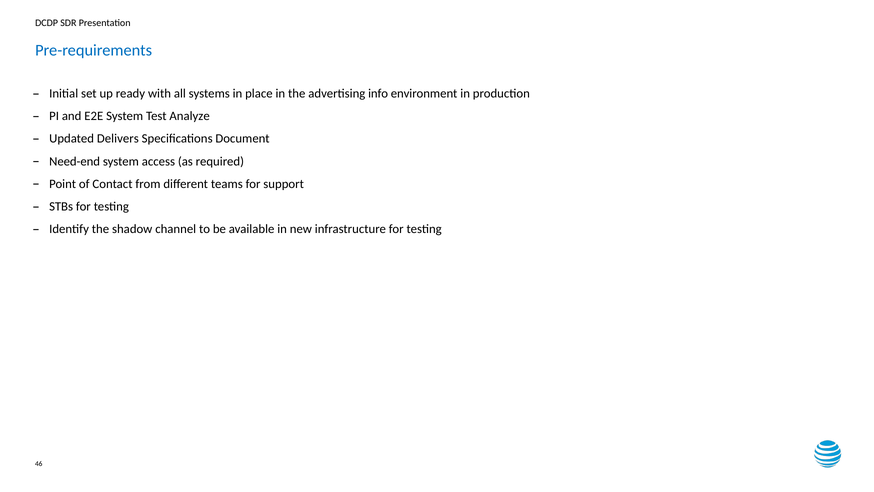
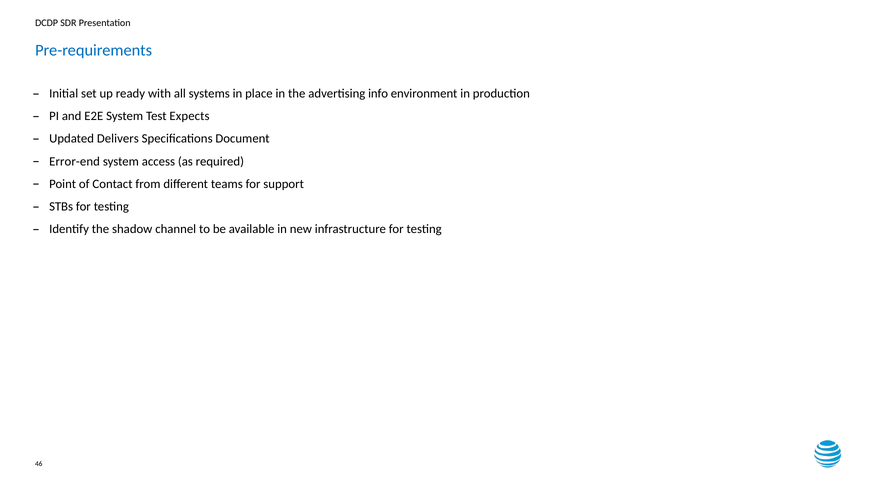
Analyze: Analyze -> Expects (190, 116)
Need-end: Need-end -> Error-end (75, 161)
